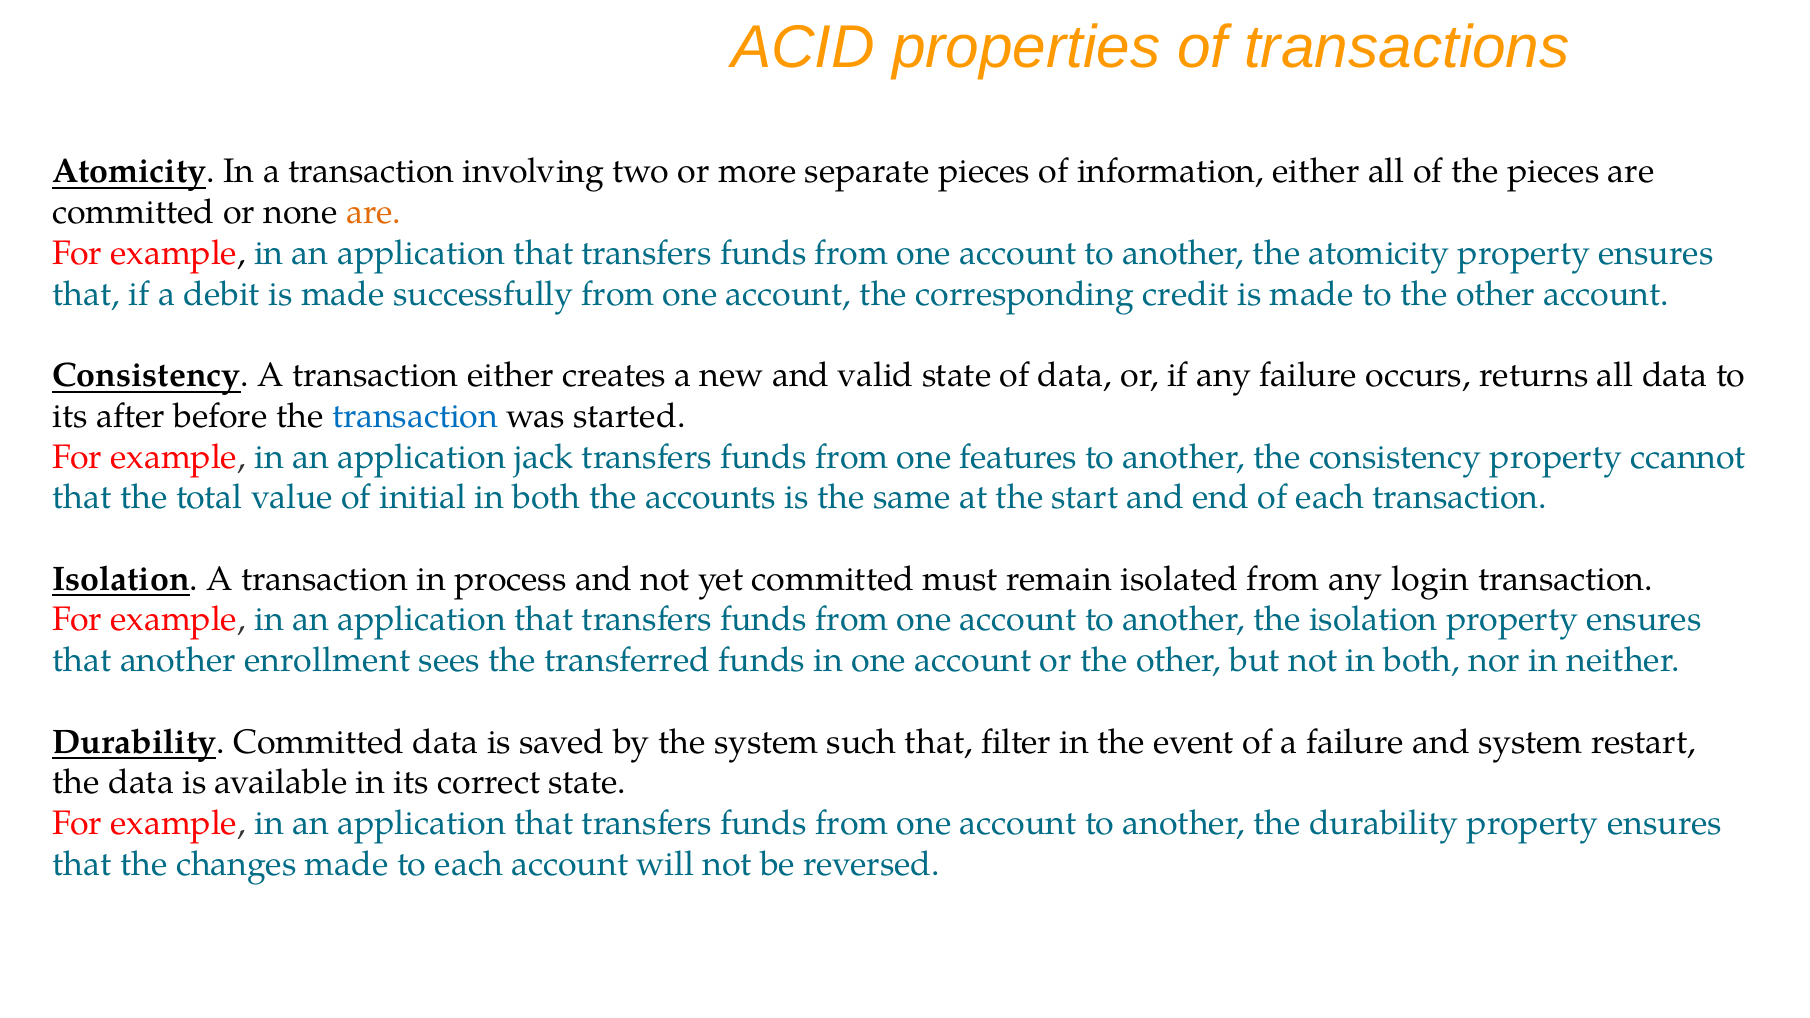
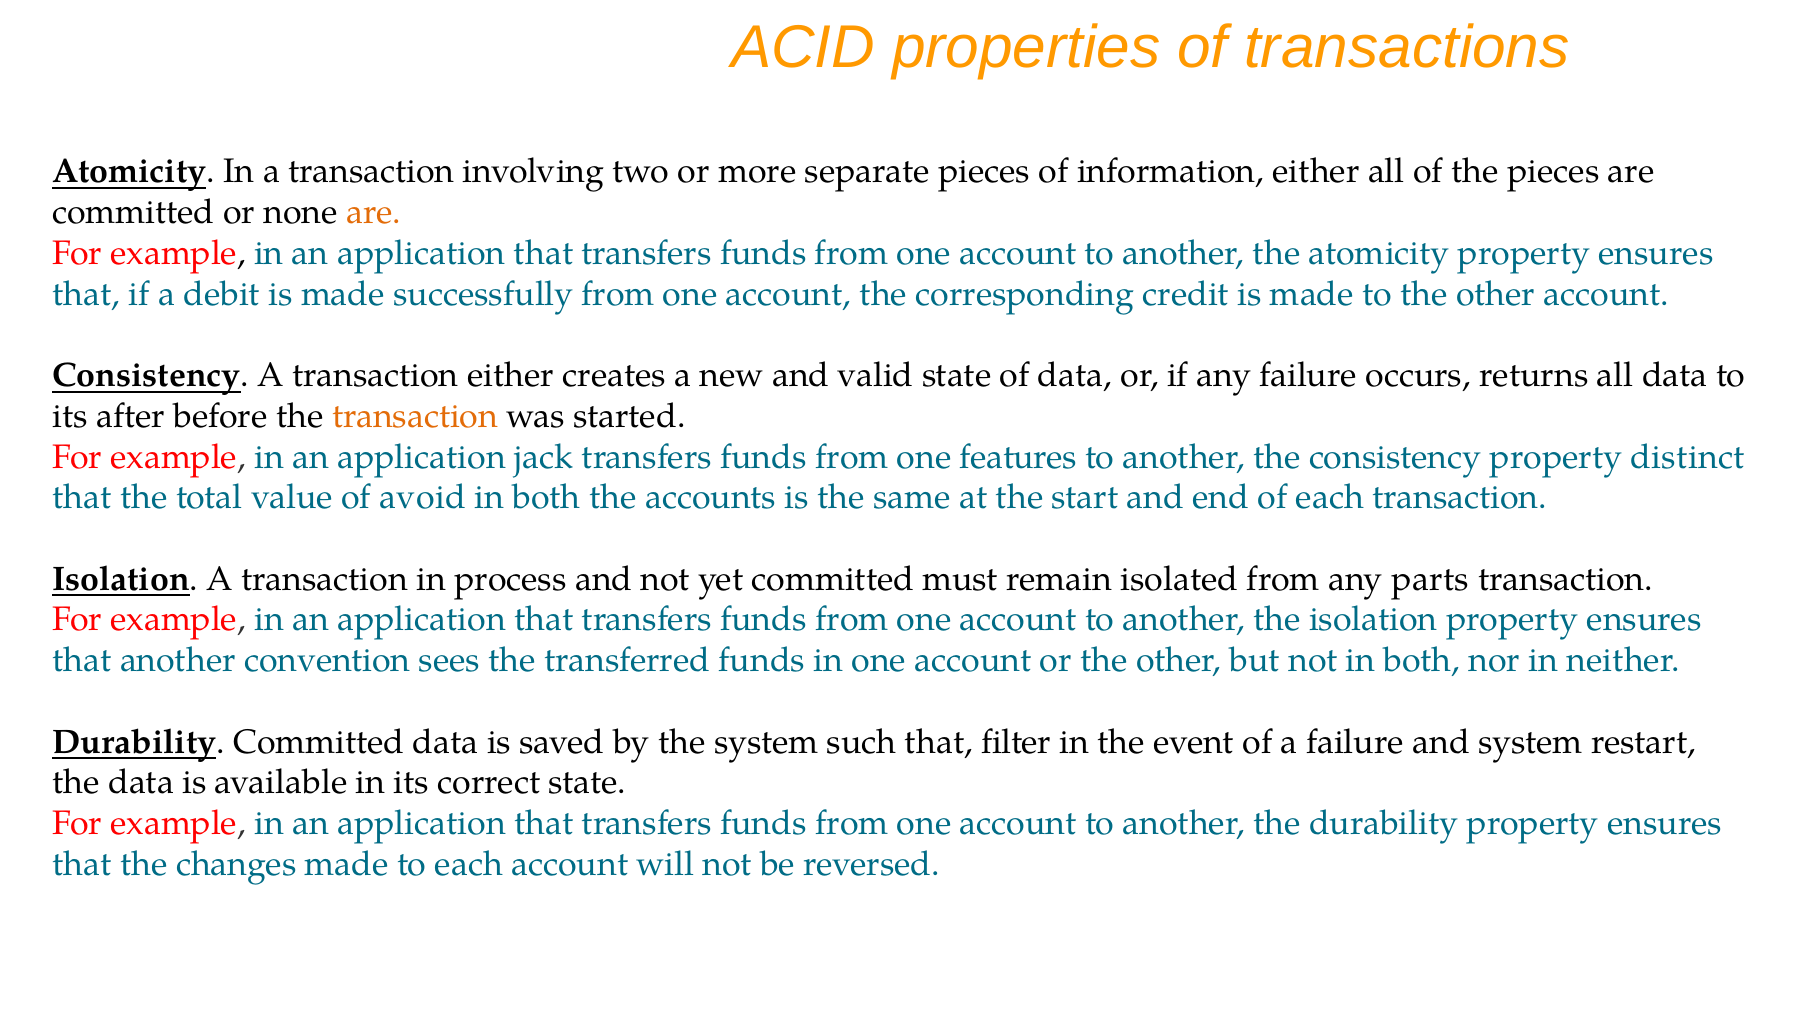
transaction colour: blue -> orange (415, 416)
ccannot: ccannot -> distinct (1688, 457)
initial: initial -> avoid (423, 498)
login: login -> parts (1431, 579)
enrollment: enrollment -> convention (327, 660)
